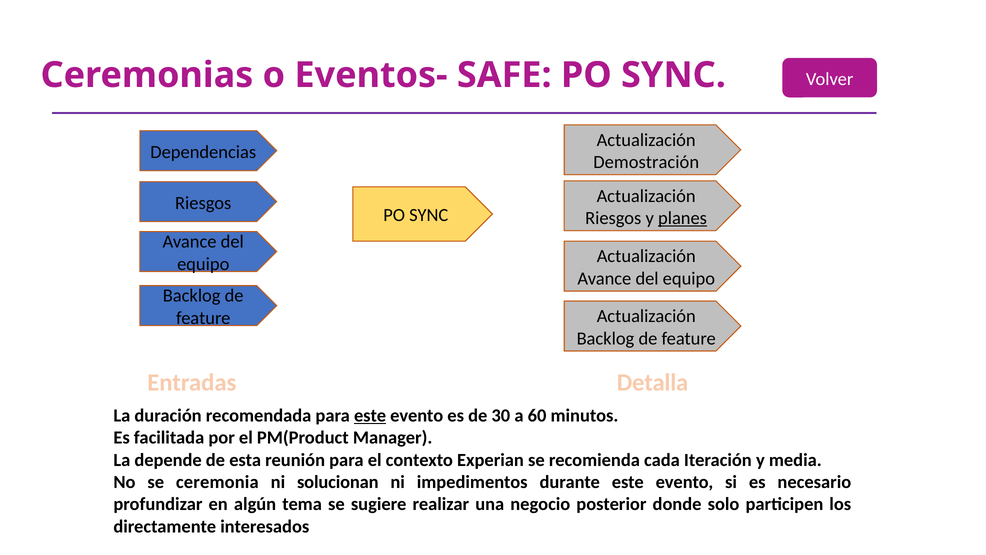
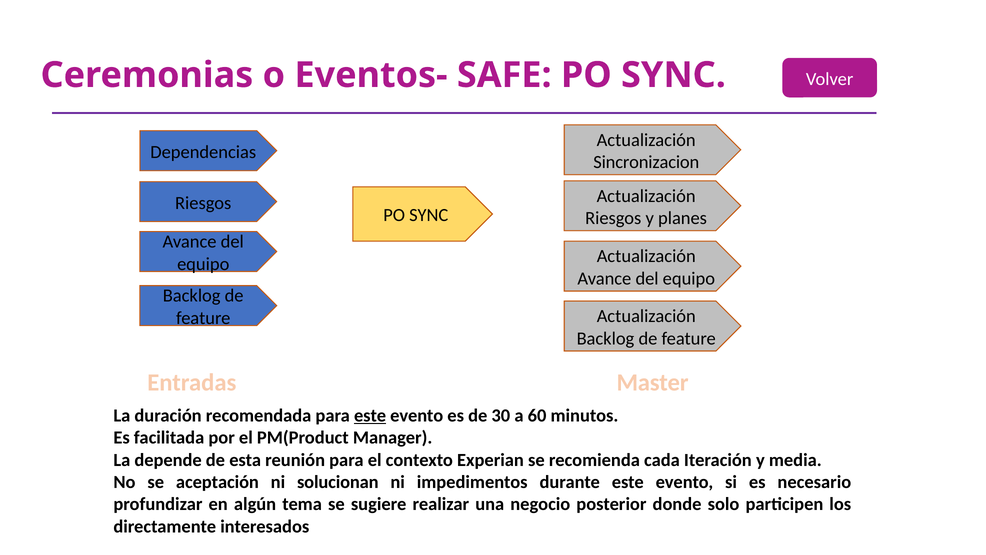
Demostración: Demostración -> Sincronizacion (646, 162)
planes underline: present -> none (683, 218)
Detalla: Detalla -> Master (653, 382)
ceremonia: ceremonia -> aceptación (217, 482)
